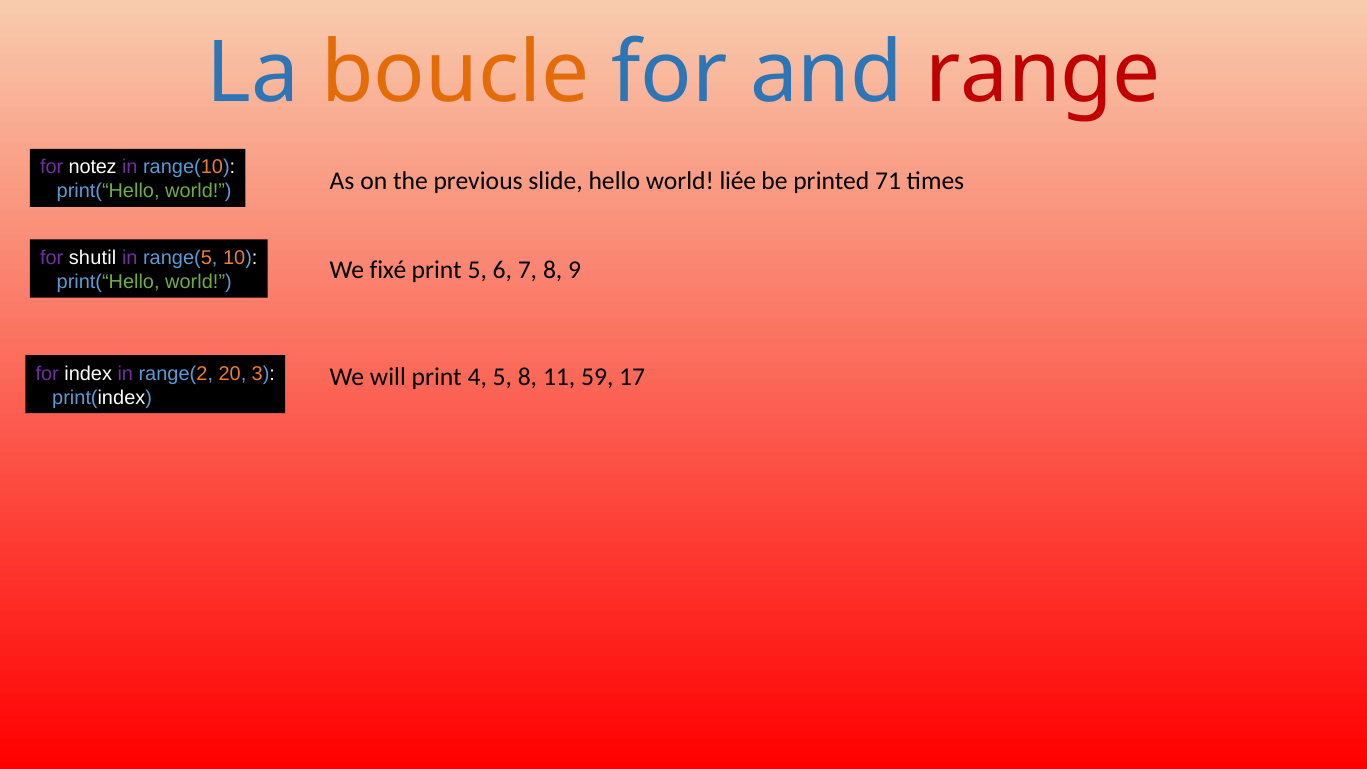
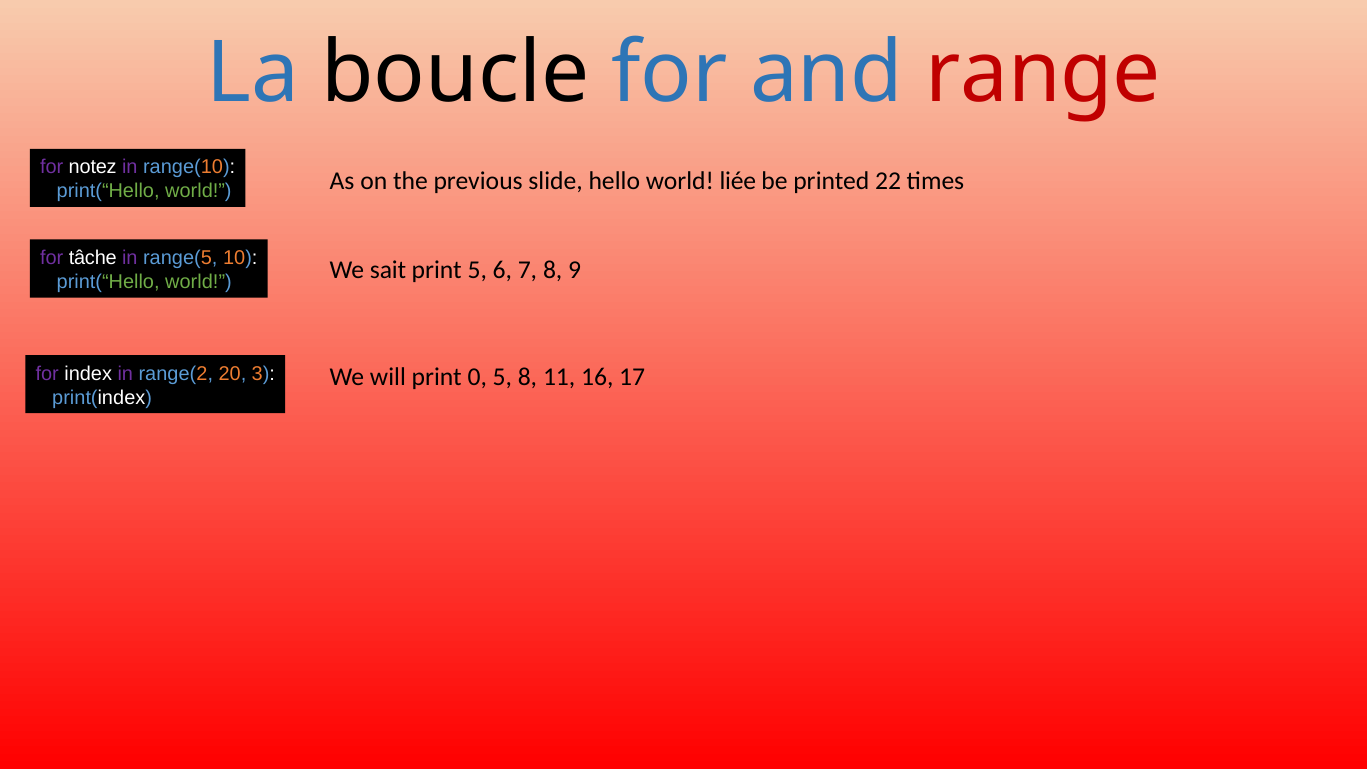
boucle colour: orange -> black (455, 74)
71: 71 -> 22 (888, 181)
shutil: shutil -> tâche (93, 258)
fixé: fixé -> sait (388, 270)
4: 4 -> 0 (477, 377)
59: 59 -> 16 (597, 377)
